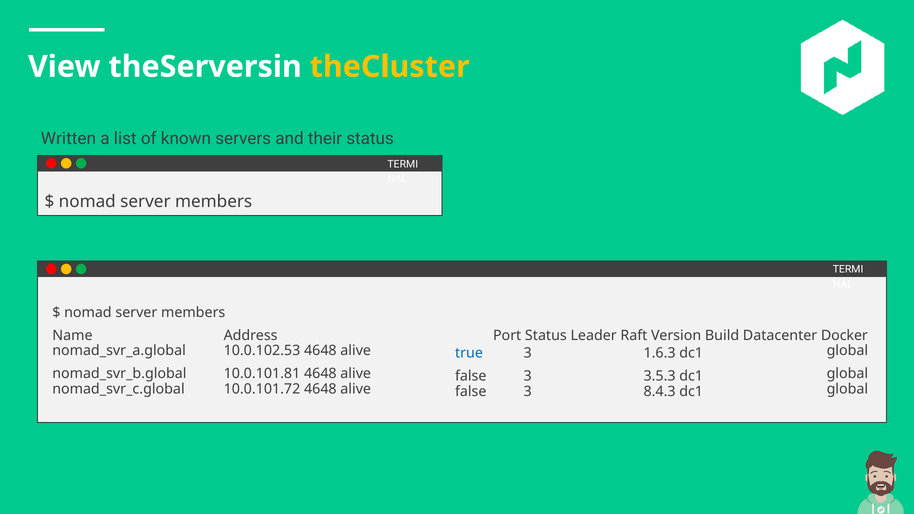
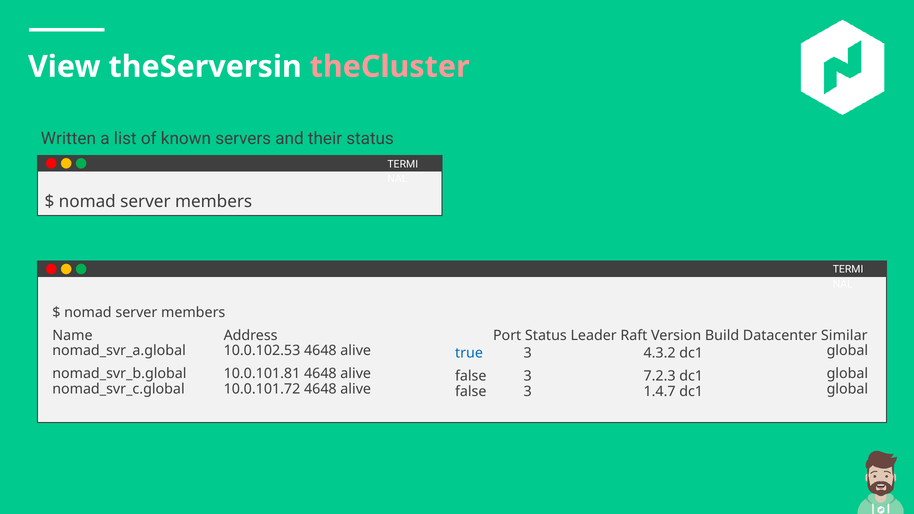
theCluster colour: yellow -> pink (390, 67)
Docker: Docker -> Similar (844, 335)
1.6.3: 1.6.3 -> 4.3.2 (660, 353)
3.5.3: 3.5.3 -> 7.2.3 (660, 376)
8.4.3: 8.4.3 -> 1.4.7 (660, 391)
